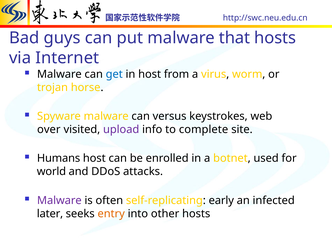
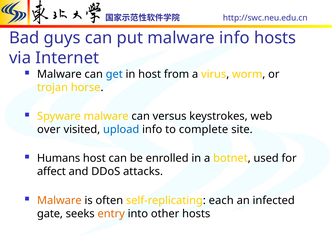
malware that: that -> info (234, 38)
upload colour: purple -> blue (121, 130)
world: world -> affect (51, 172)
Malware colour: purple -> orange (59, 200)
early: early -> each (221, 200)
later: later -> gate (50, 214)
